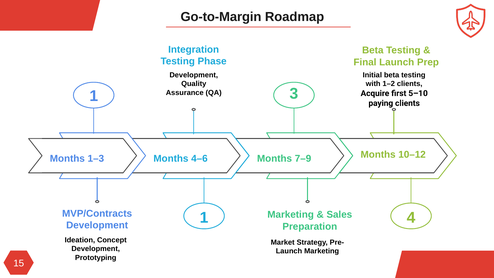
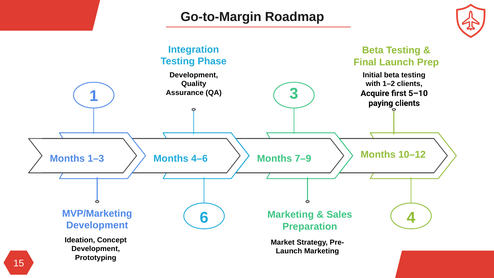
MVP/Contracts: MVP/Contracts -> MVP/Marketing (97, 213)
Development 1: 1 -> 6 (204, 218)
